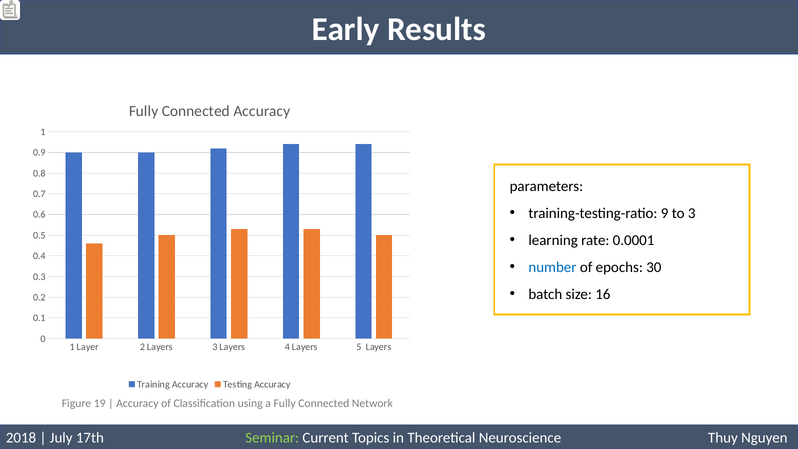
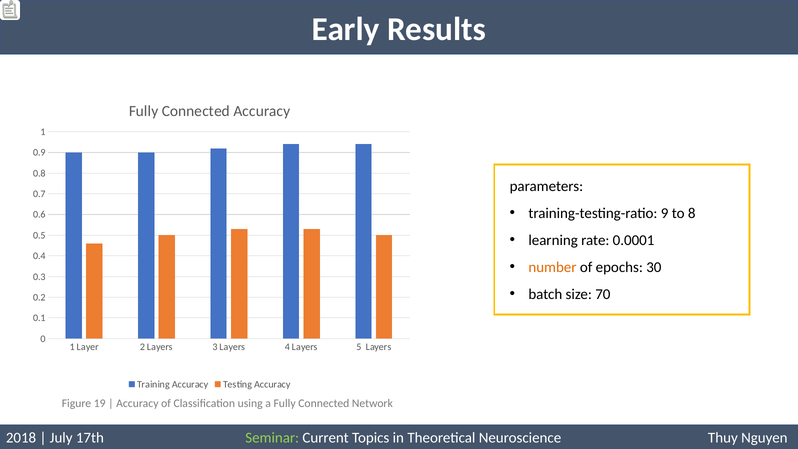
to 3: 3 -> 8 (692, 213)
number colour: blue -> orange (552, 267)
16: 16 -> 70 (603, 294)
